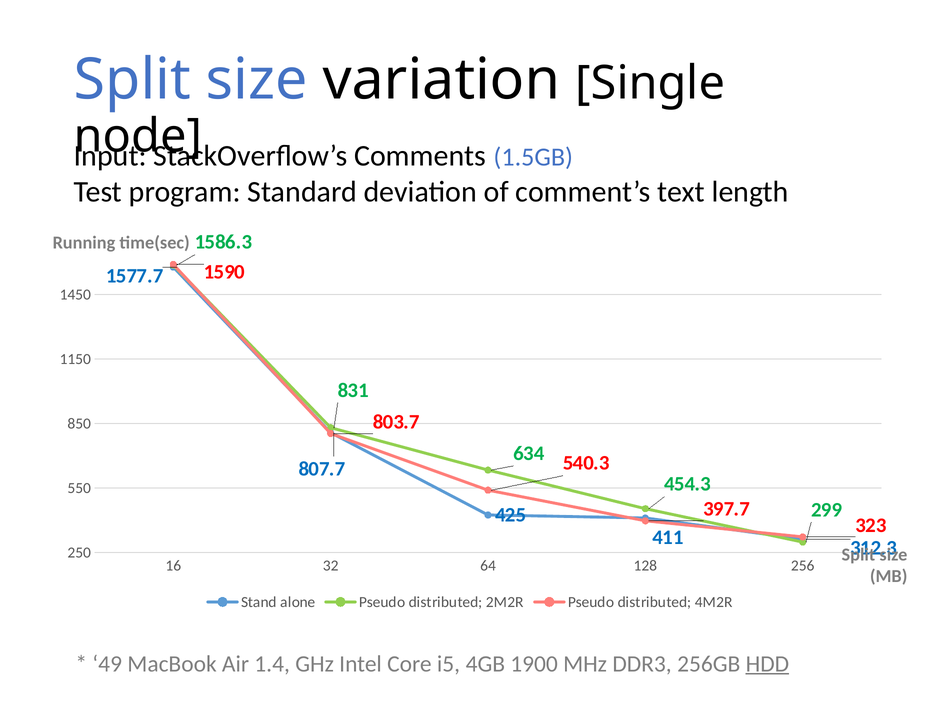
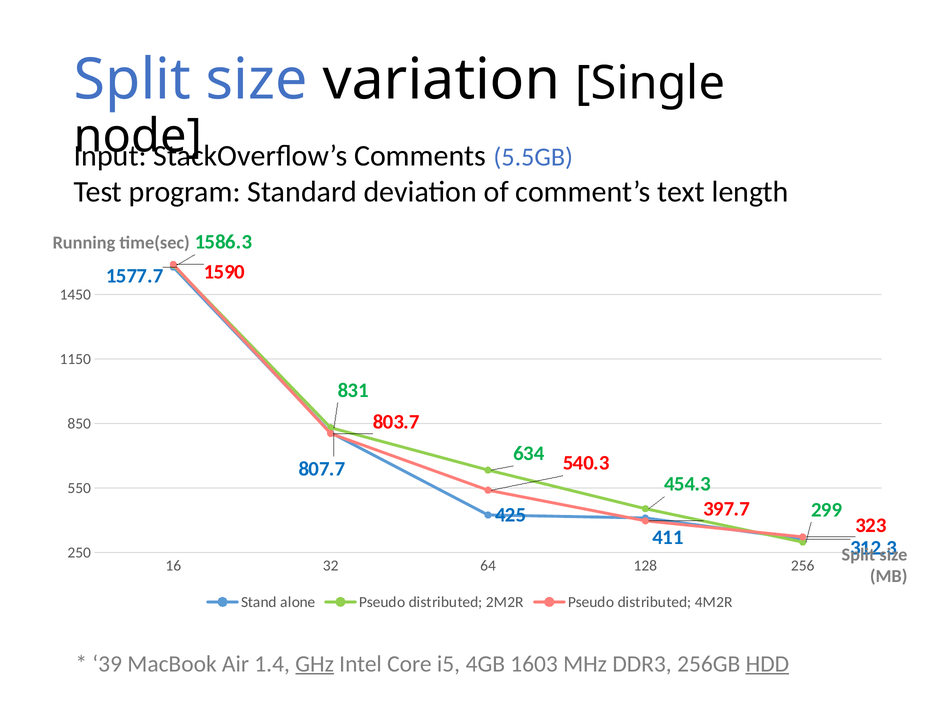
1.5GB: 1.5GB -> 5.5GB (533, 157)
49: 49 -> 39 (107, 664)
GHz underline: none -> present (315, 664)
1900: 1900 -> 1603 (534, 664)
